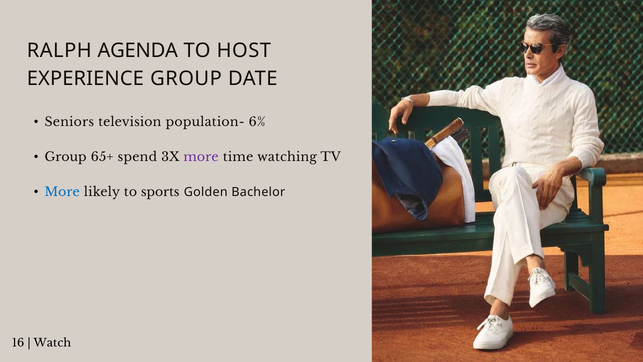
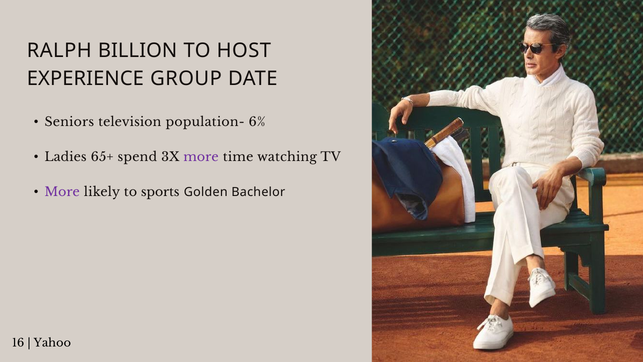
AGENDA: AGENDA -> BILLION (138, 51)
Group: Group -> Ladies (66, 157)
More colour: blue -> purple (62, 192)
Watch: Watch -> Yahoo (52, 343)
